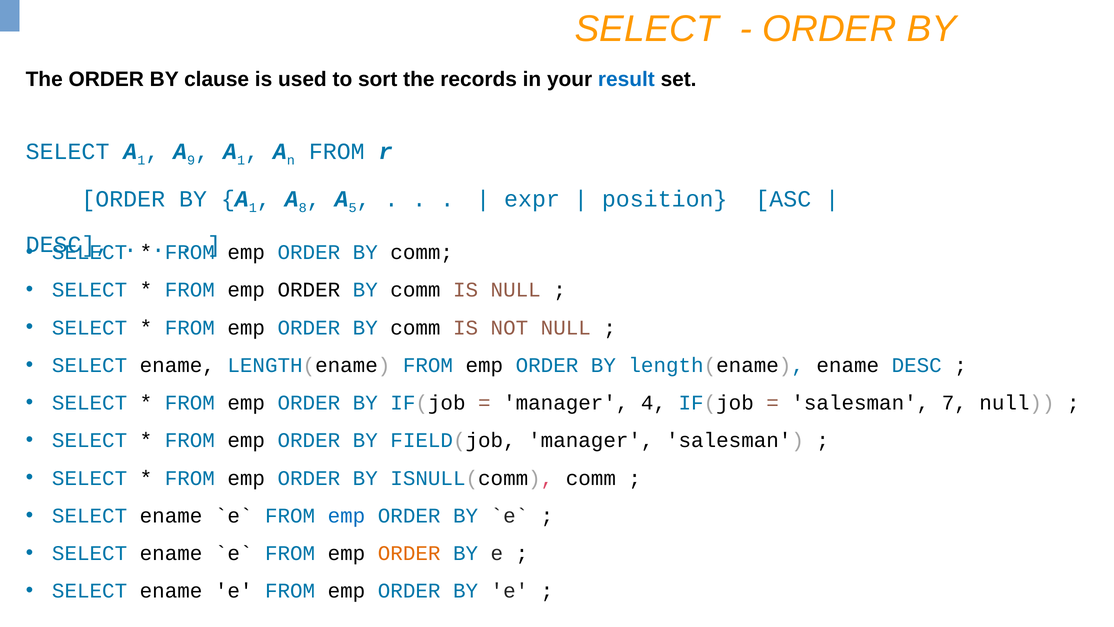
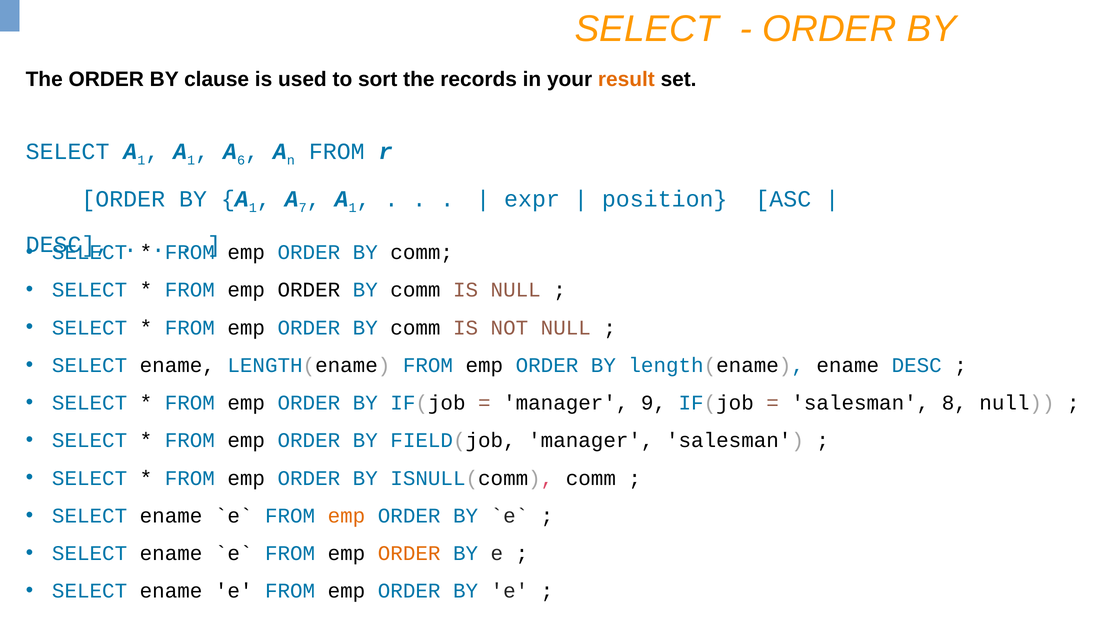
result colour: blue -> orange (626, 79)
9: 9 -> 1 (191, 160)
1: 1 -> 6 (241, 160)
8: 8 -> 7 (303, 208)
5: 5 -> 1 (353, 208)
4: 4 -> 9 (654, 403)
7: 7 -> 8 (954, 403)
emp colour: blue -> orange (346, 515)
